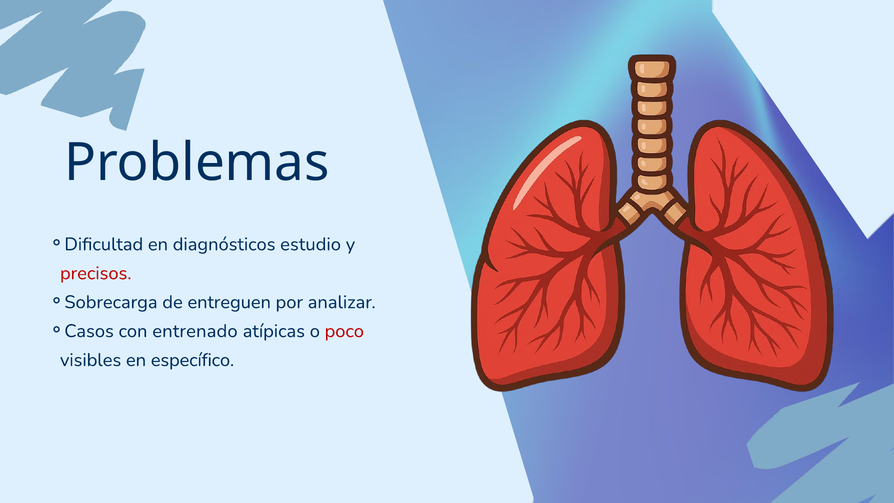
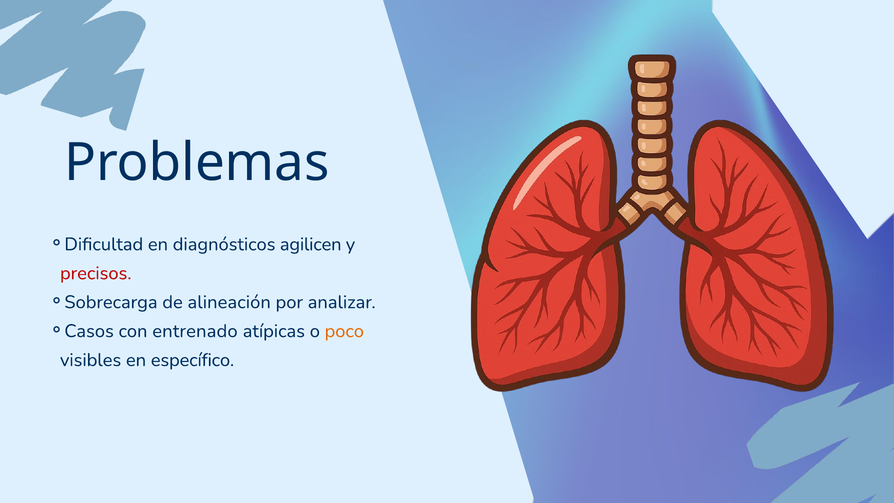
estudio: estudio -> agilicen (311, 244)
entreguen: entreguen -> alineación (229, 302)
poco colour: red -> orange (344, 331)
